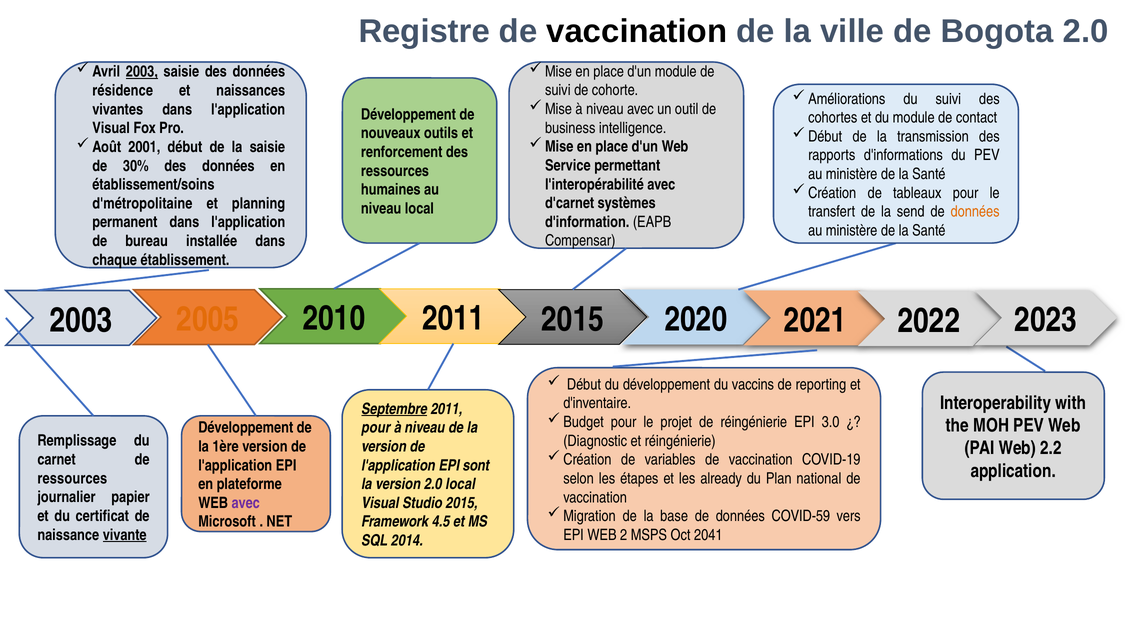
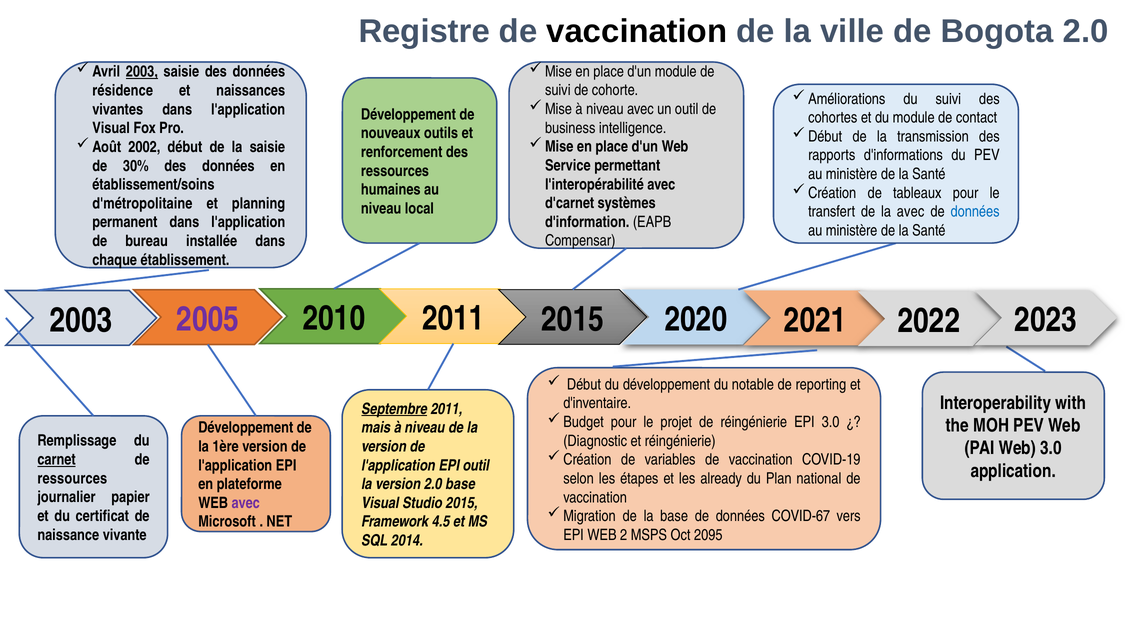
2001: 2001 -> 2002 (144, 147)
la send: send -> avec (911, 212)
données colour: orange -> blue (975, 212)
2005 colour: orange -> purple (208, 320)
vaccins: vaccins -> notable (753, 384)
pour: pour -> mais (376, 428)
Web 2.2: 2.2 -> 3.0 (1051, 448)
carnet underline: none -> present (57, 460)
EPI sont: sont -> outil (476, 465)
2.0 local: local -> base (460, 484)
COVID-59: COVID-59 -> COVID-67 (801, 516)
2041: 2041 -> 2095 (708, 535)
vivante underline: present -> none (125, 535)
